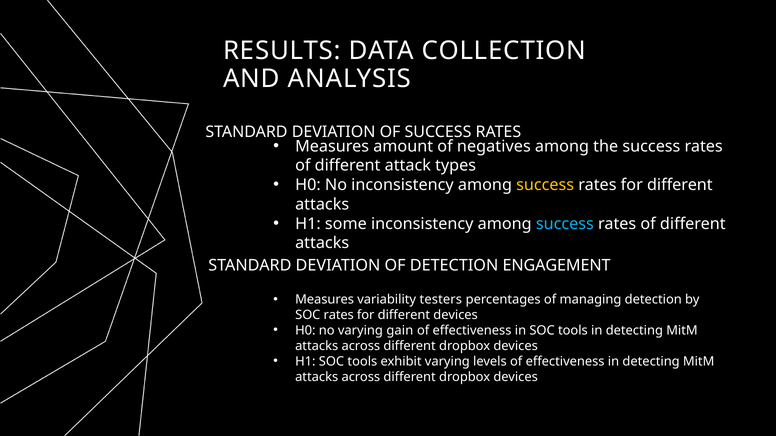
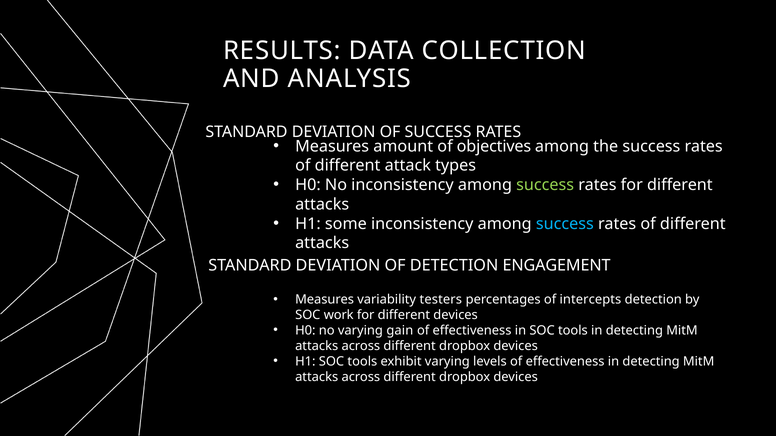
negatives: negatives -> objectives (494, 146)
success colour: yellow -> light green (545, 185)
managing: managing -> intercepts (590, 300)
SOC rates: rates -> work (339, 315)
